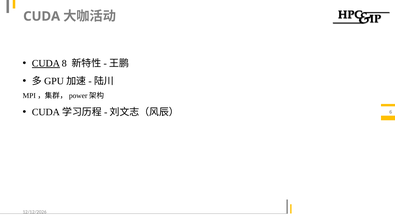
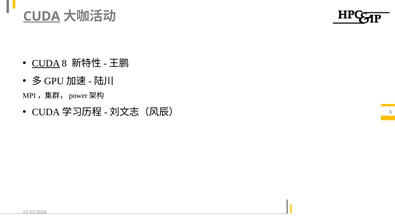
CUDA underline: none -> present (42, 16)
